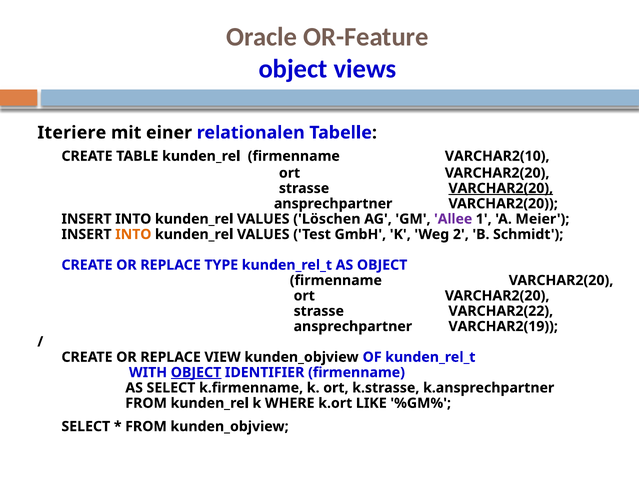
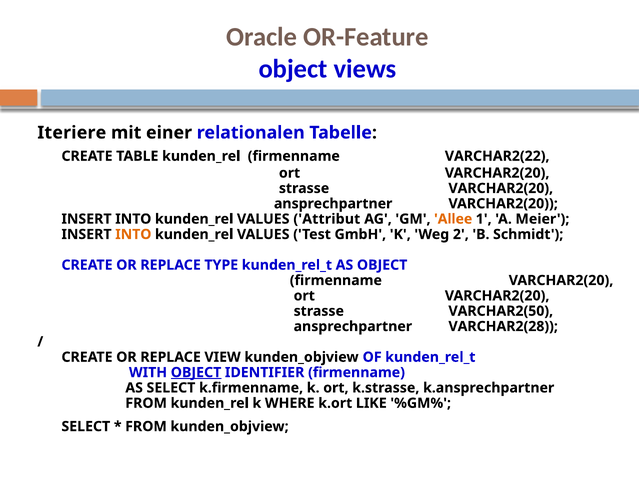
VARCHAR2(10: VARCHAR2(10 -> VARCHAR2(22 (497, 156)
VARCHAR2(20 underline: present -> none (501, 188)
Löschen: Löschen -> Attribut (327, 219)
Allee colour: purple -> orange (453, 219)
VARCHAR2(22: VARCHAR2(22 -> VARCHAR2(50 (501, 311)
VARCHAR2(19: VARCHAR2(19 -> VARCHAR2(28 (503, 326)
